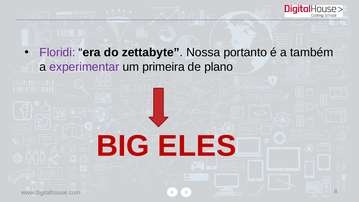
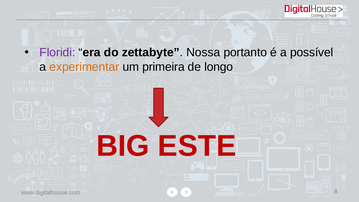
também: também -> possível (312, 52)
experimentar colour: purple -> orange (84, 67)
plano: plano -> longo (219, 67)
ELES: ELES -> ESTE (197, 146)
